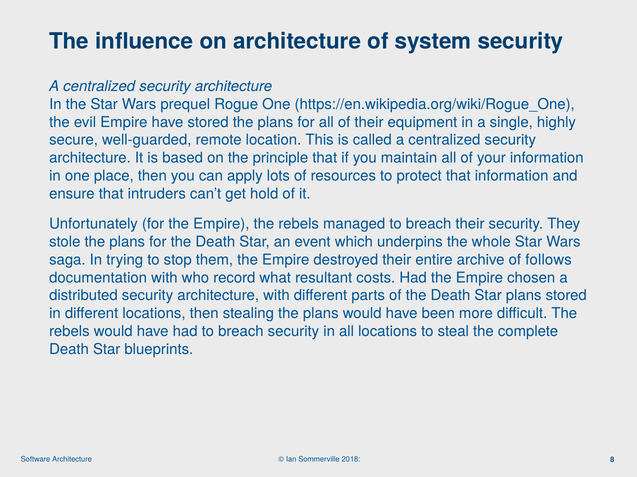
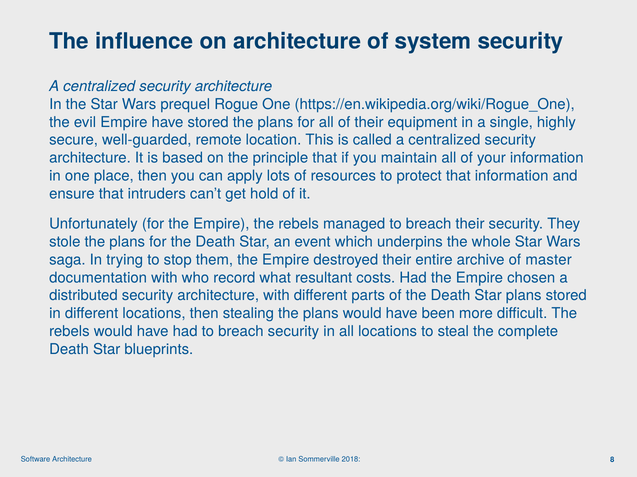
follows: follows -> master (549, 260)
